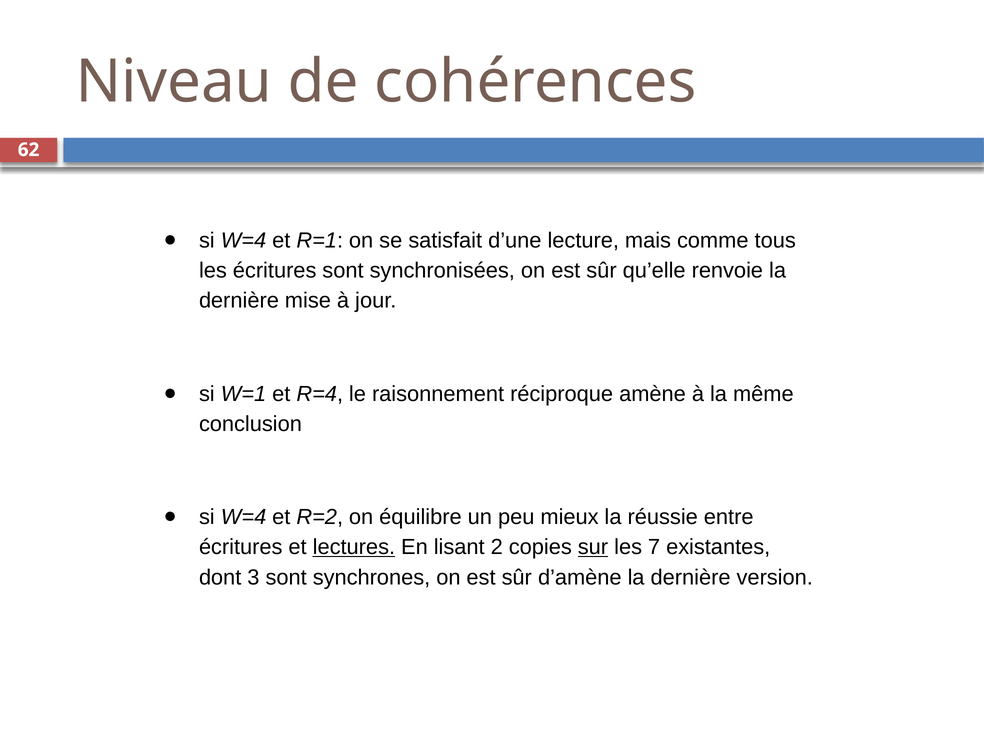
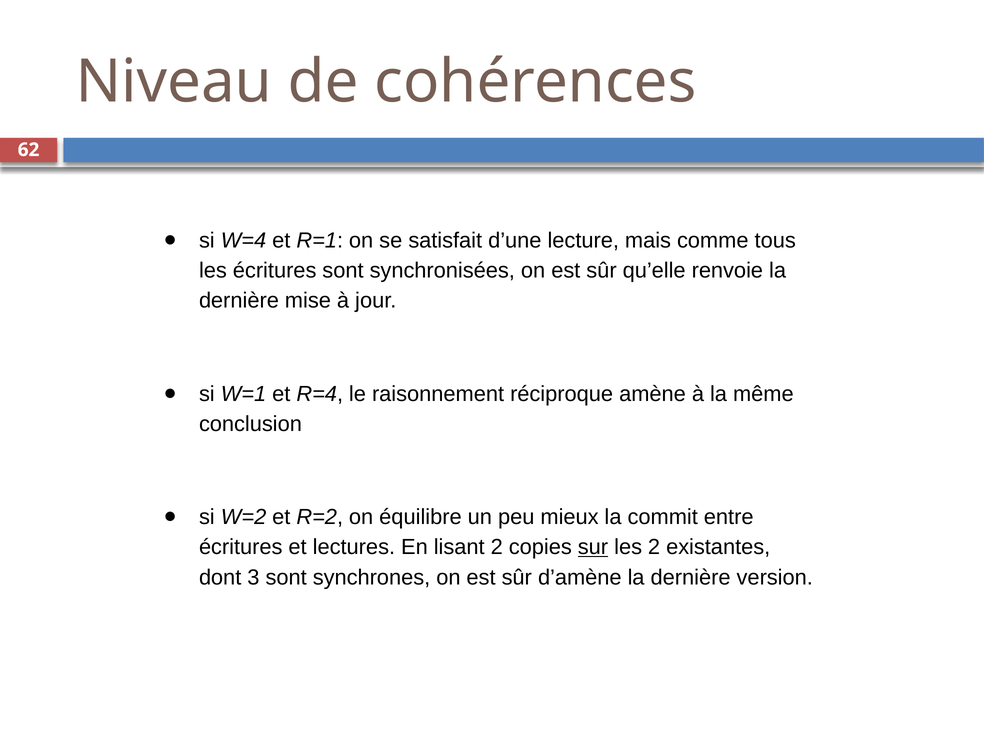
W=4: W=4 -> W=2 (244, 517)
réussie: réussie -> commit (663, 517)
lectures underline: present -> none (354, 547)
les 7: 7 -> 2 (654, 547)
